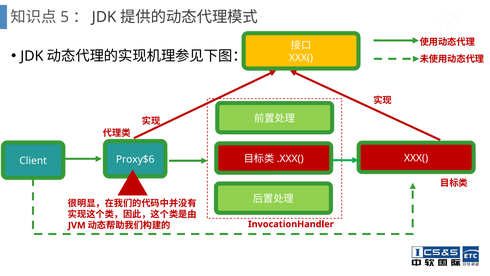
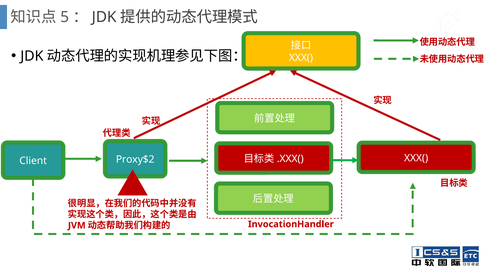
Proxy$6: Proxy$6 -> Proxy$2 (135, 159)
